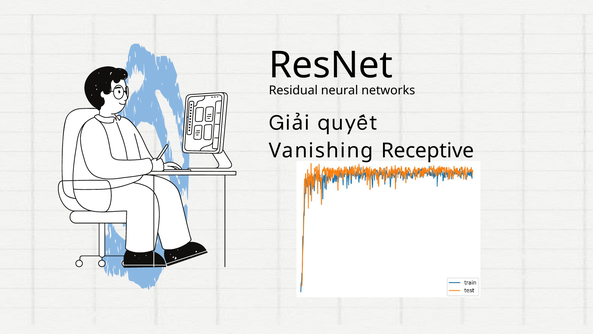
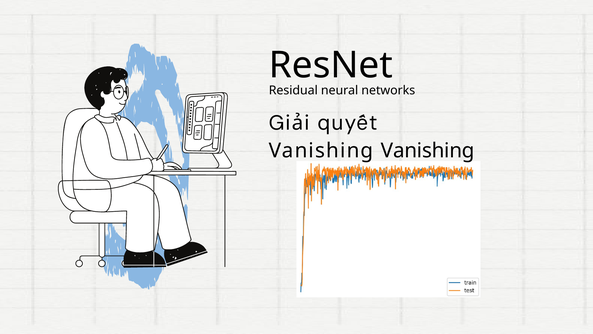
Vanishing Receptive: Receptive -> Vanishing (428, 151)
